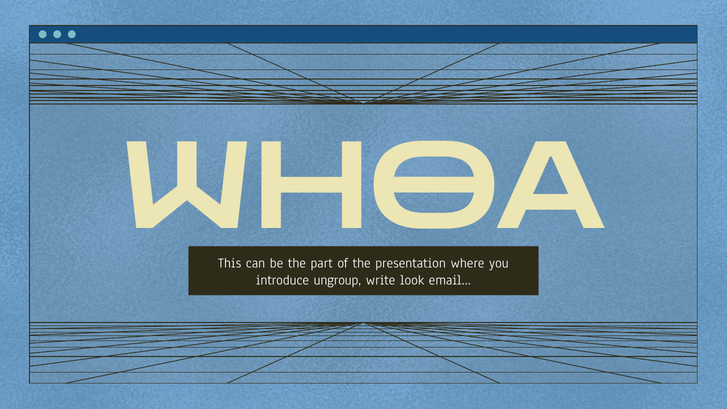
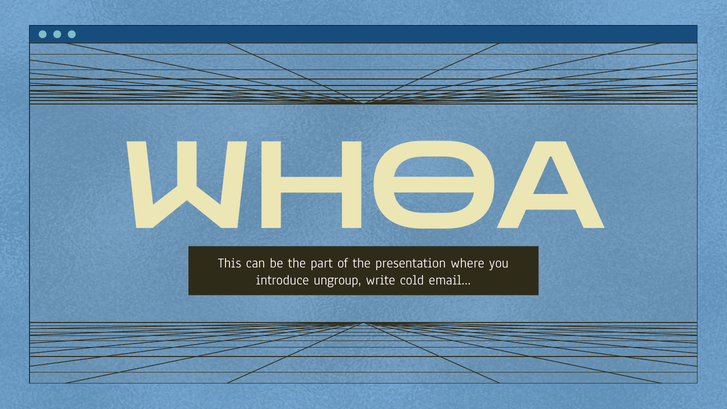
look: look -> cold (412, 280)
